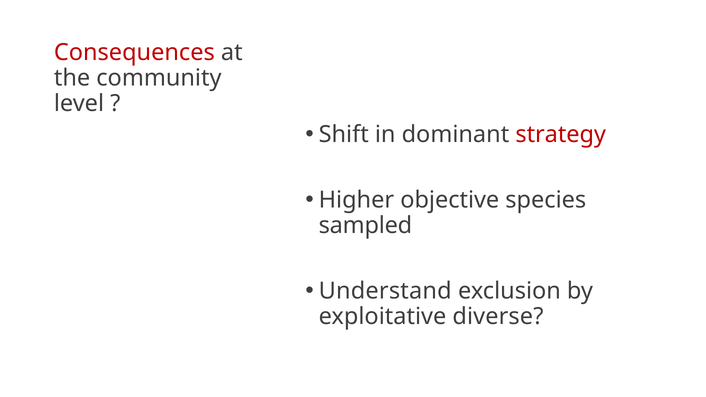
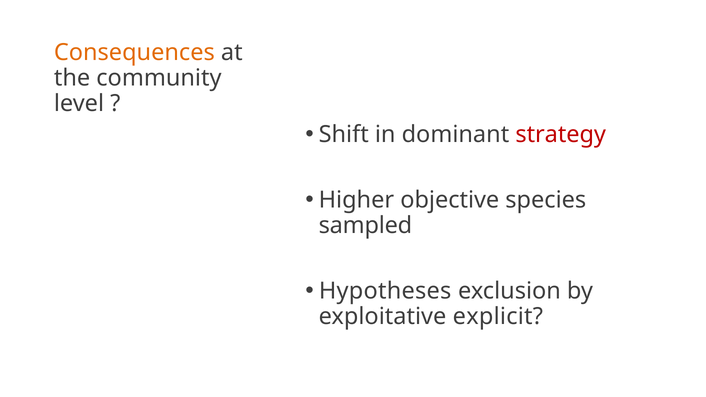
Consequences colour: red -> orange (134, 53)
Understand: Understand -> Hypotheses (385, 291)
diverse: diverse -> explicit (498, 316)
